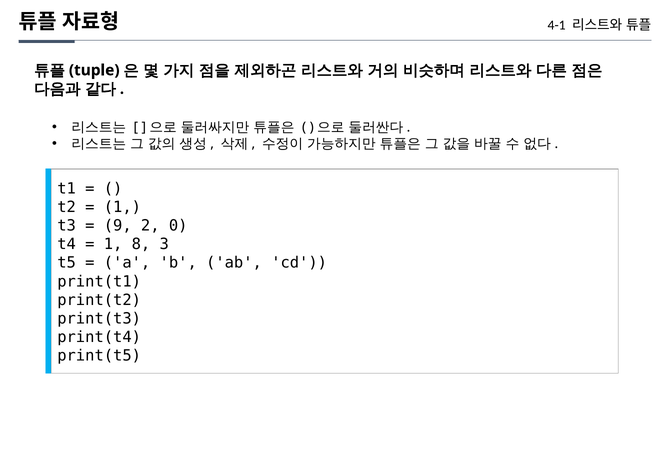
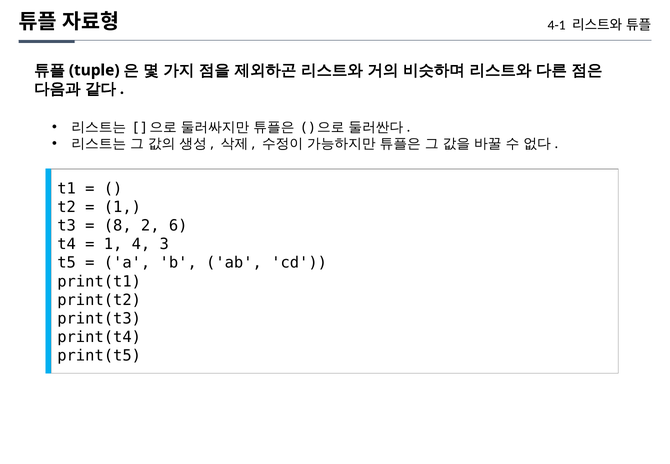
9: 9 -> 8 (118, 226)
0: 0 -> 6 (178, 226)
8: 8 -> 4 (141, 244)
